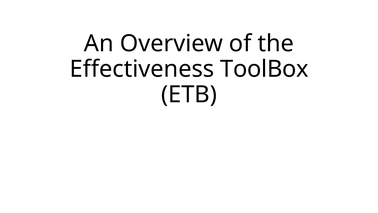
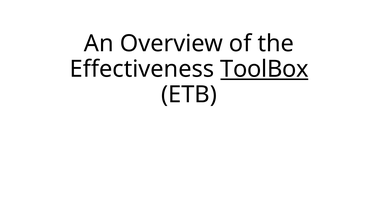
ToolBox underline: none -> present (264, 69)
